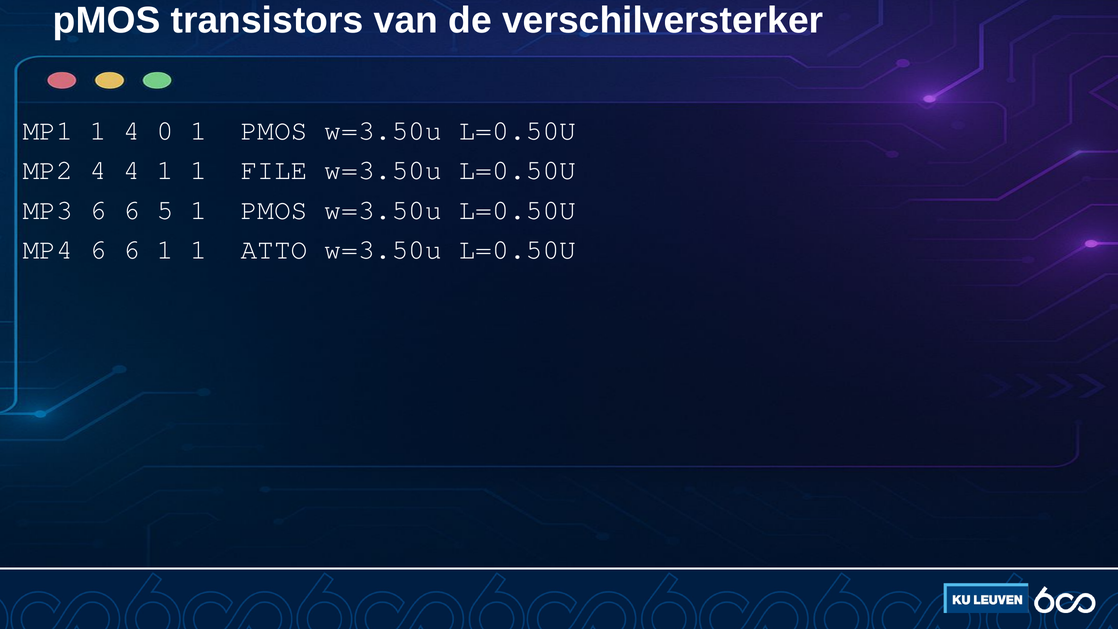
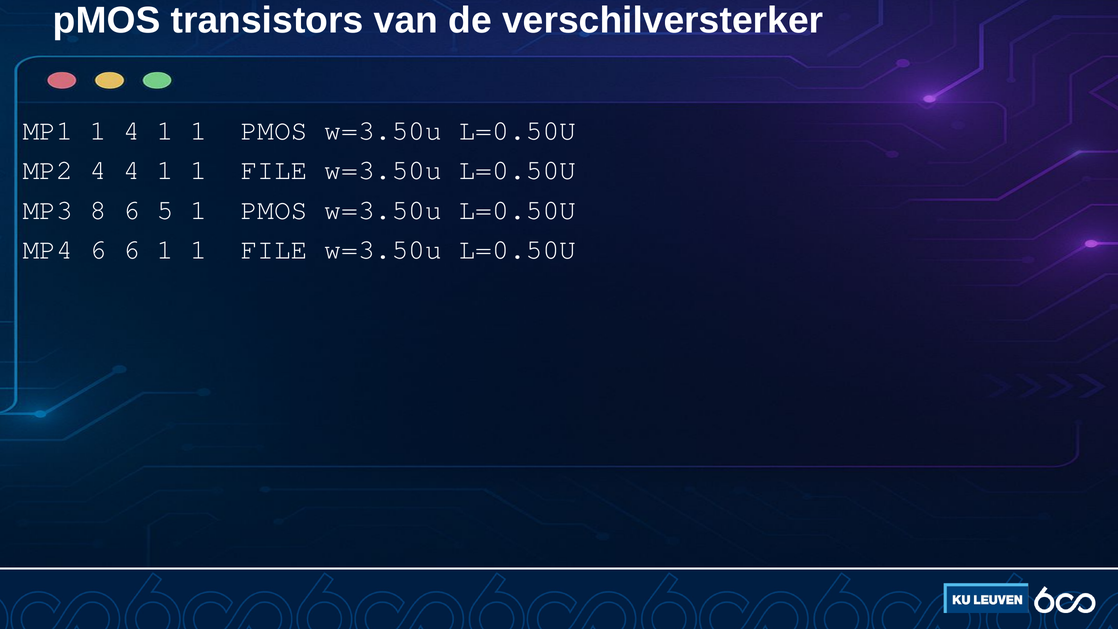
1 4 0: 0 -> 1 (165, 131)
MP3 6: 6 -> 8 (98, 210)
6 1 1 ATTO: ATTO -> FILE (274, 249)
